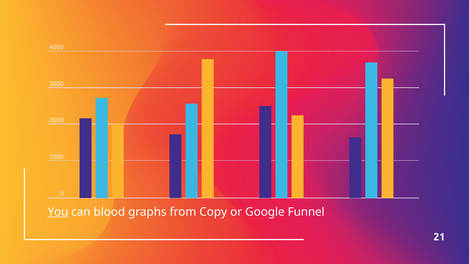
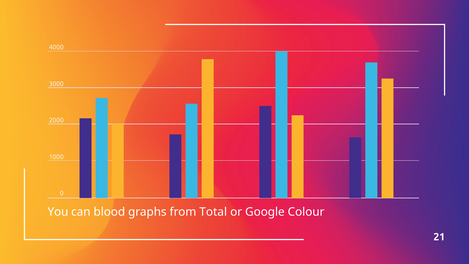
You underline: present -> none (58, 212)
Copy: Copy -> Total (213, 212)
Funnel: Funnel -> Colour (306, 212)
